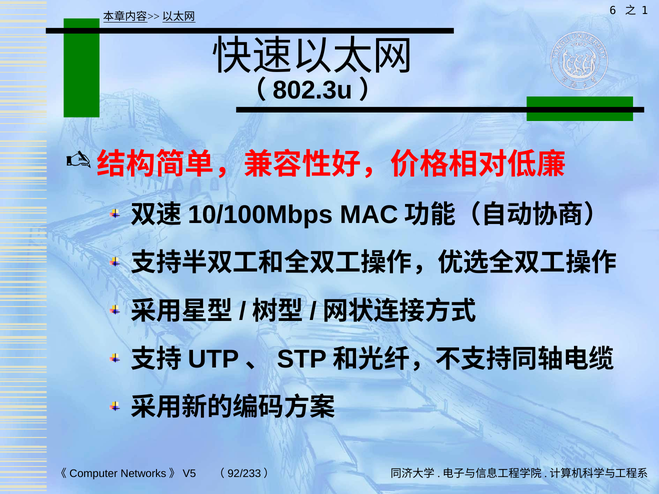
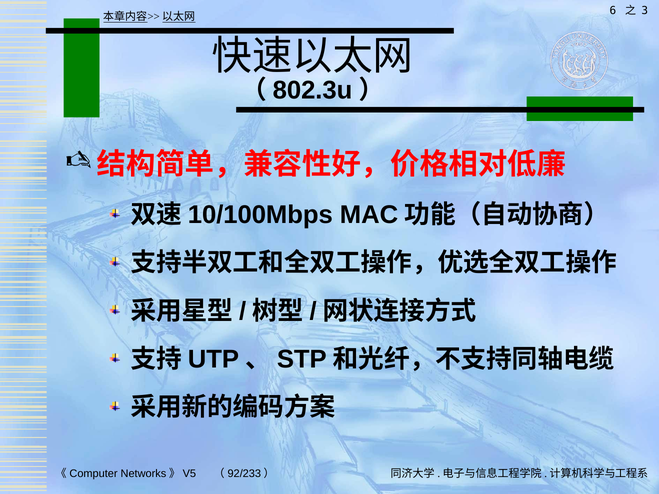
1: 1 -> 3 (645, 11)
